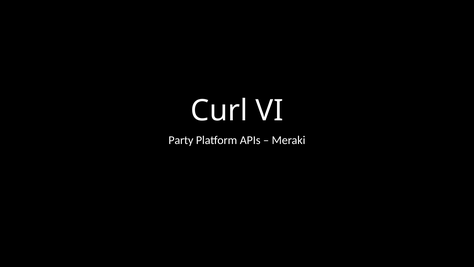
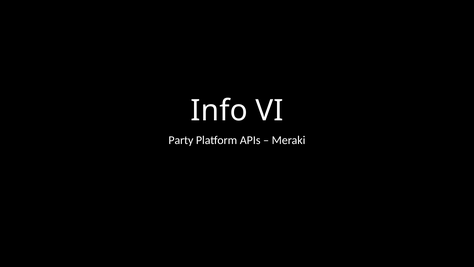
Curl: Curl -> Info (219, 110)
